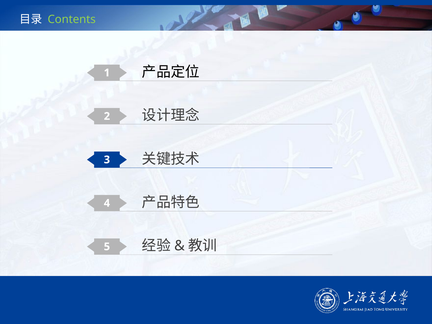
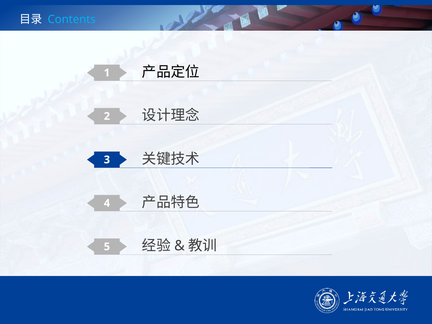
Contents colour: light green -> light blue (72, 19)
